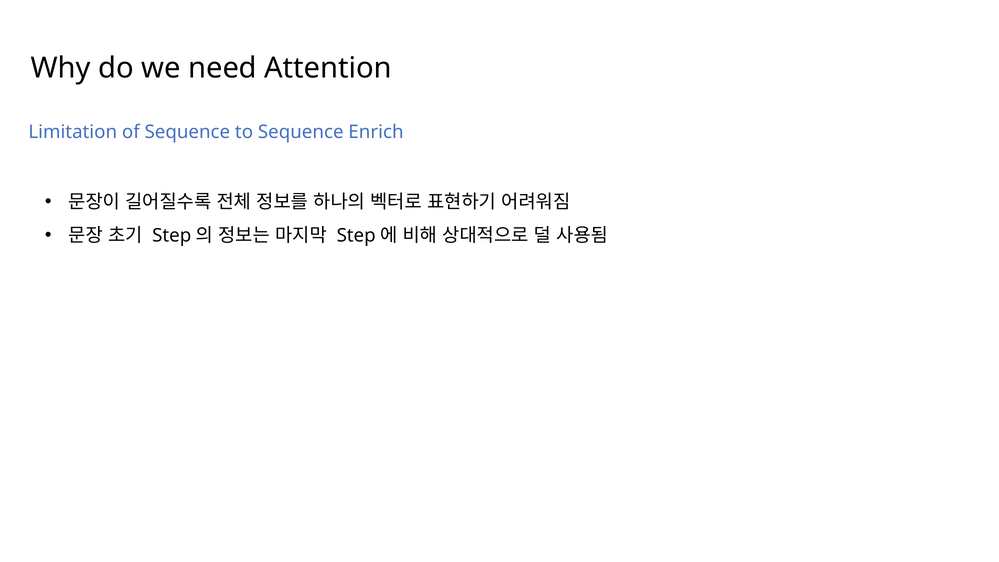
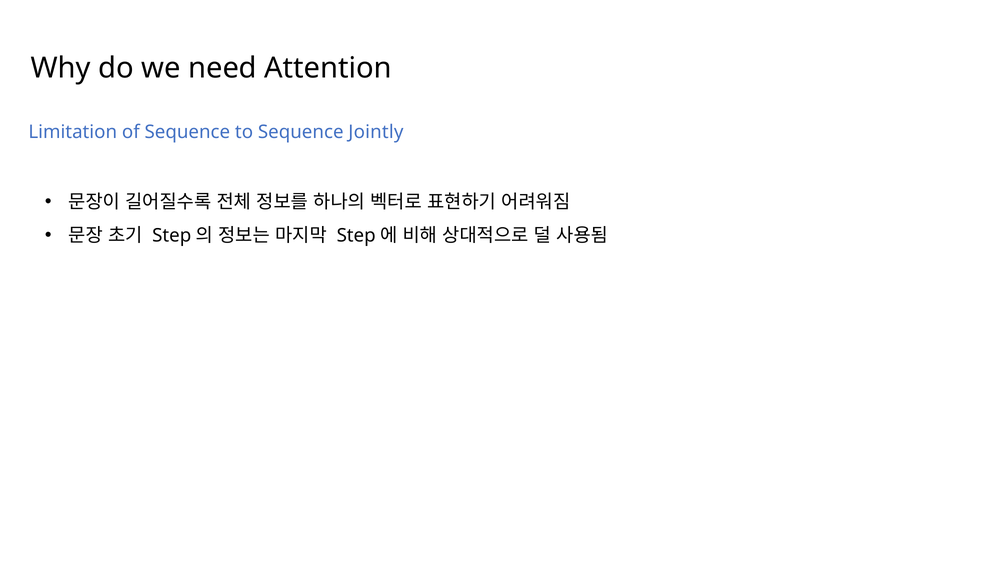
Enrich: Enrich -> Jointly (376, 132)
